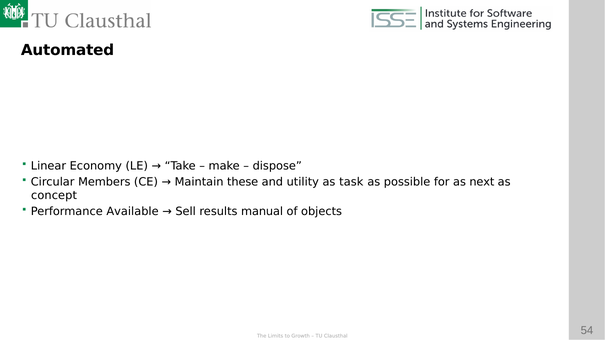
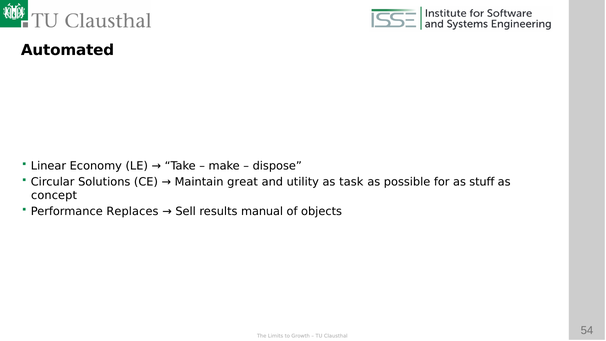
Members: Members -> Solutions (104, 182)
these: these -> great (243, 182)
next: next -> stuff (482, 182)
Available: Available -> Replaces (132, 211)
